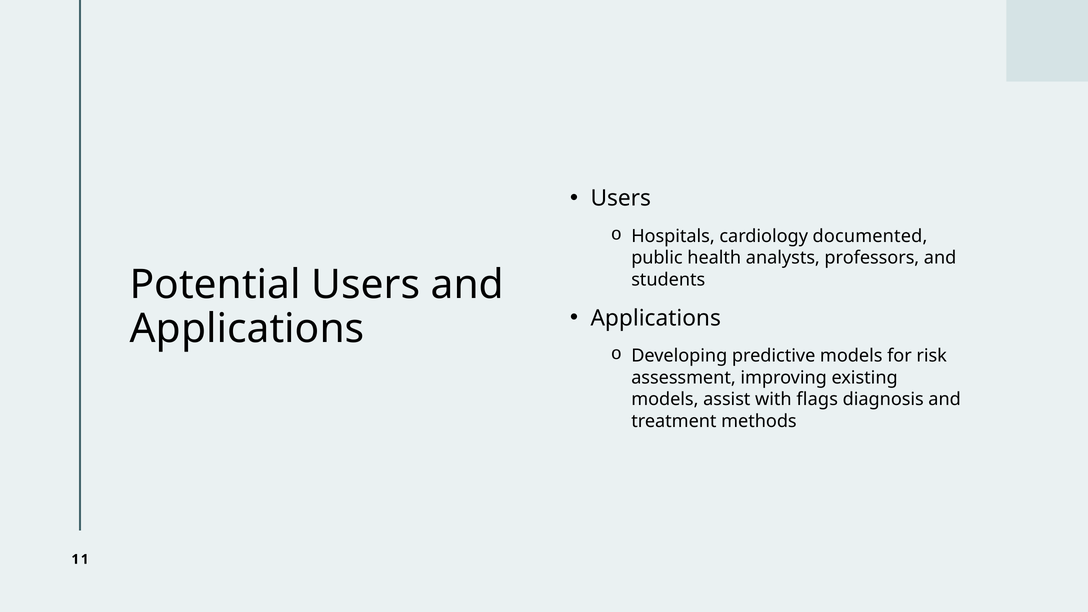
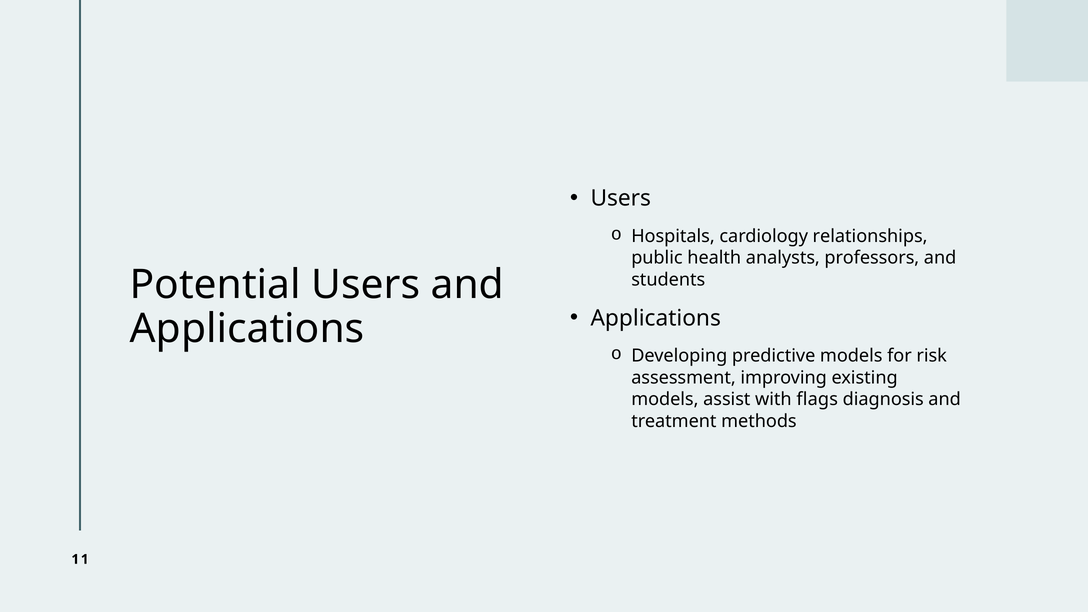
documented: documented -> relationships (870, 236)
